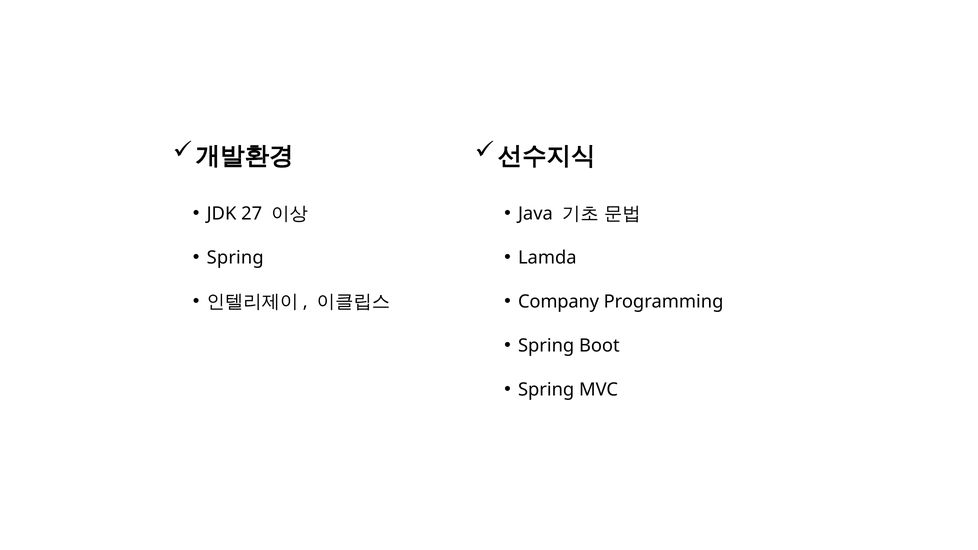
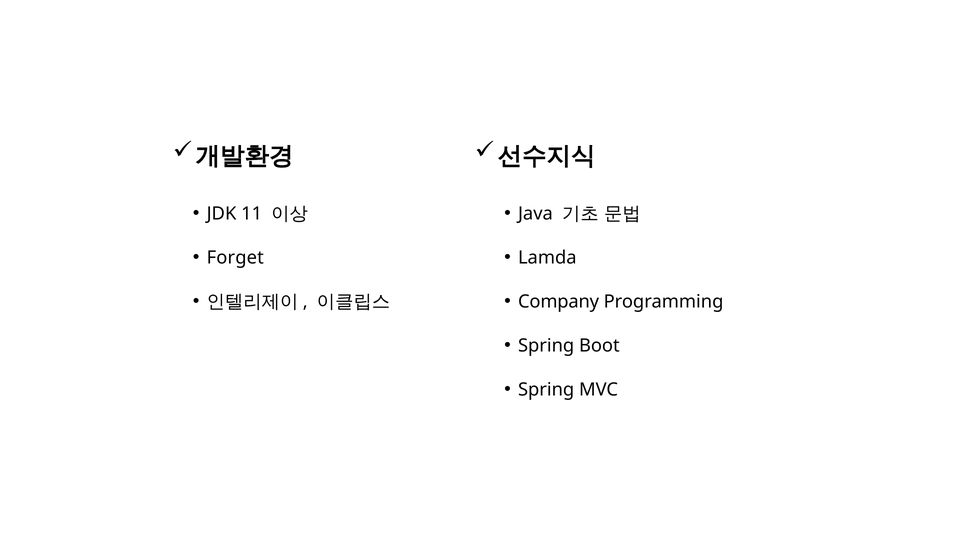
27: 27 -> 11 (252, 214)
Spring: Spring -> Forget (235, 258)
